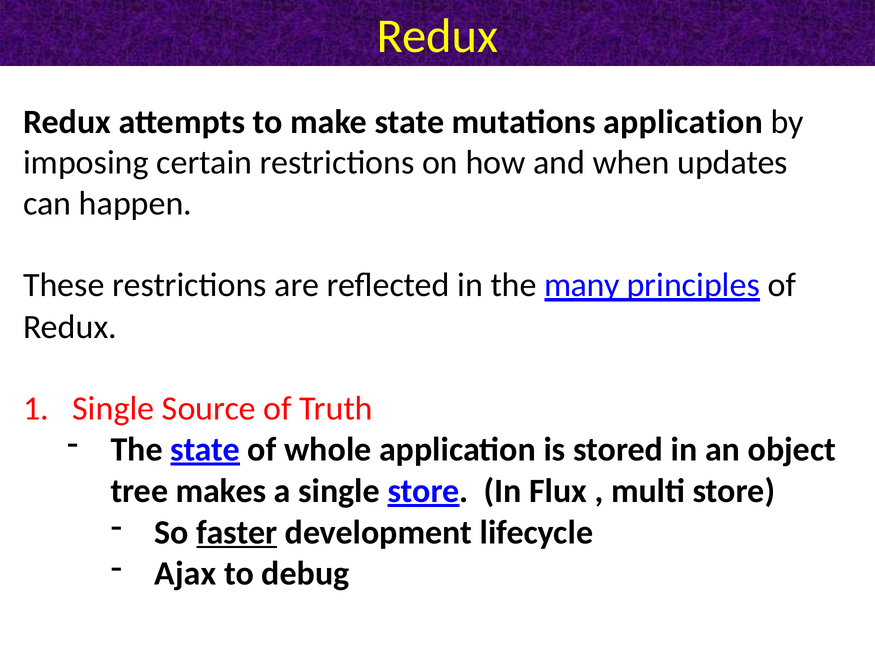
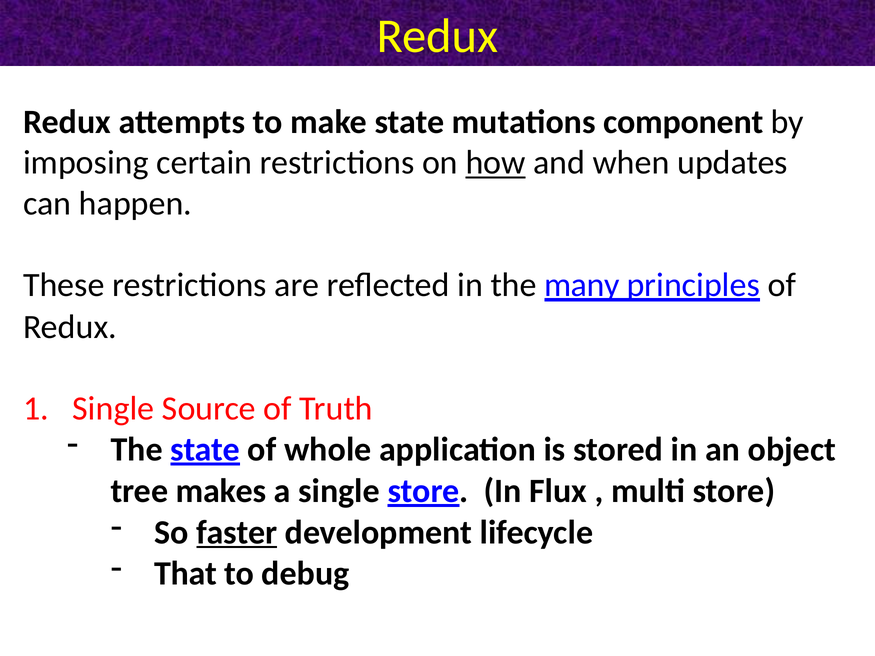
mutations application: application -> component (683, 122)
how underline: none -> present (496, 163)
Ajax: Ajax -> That (186, 574)
